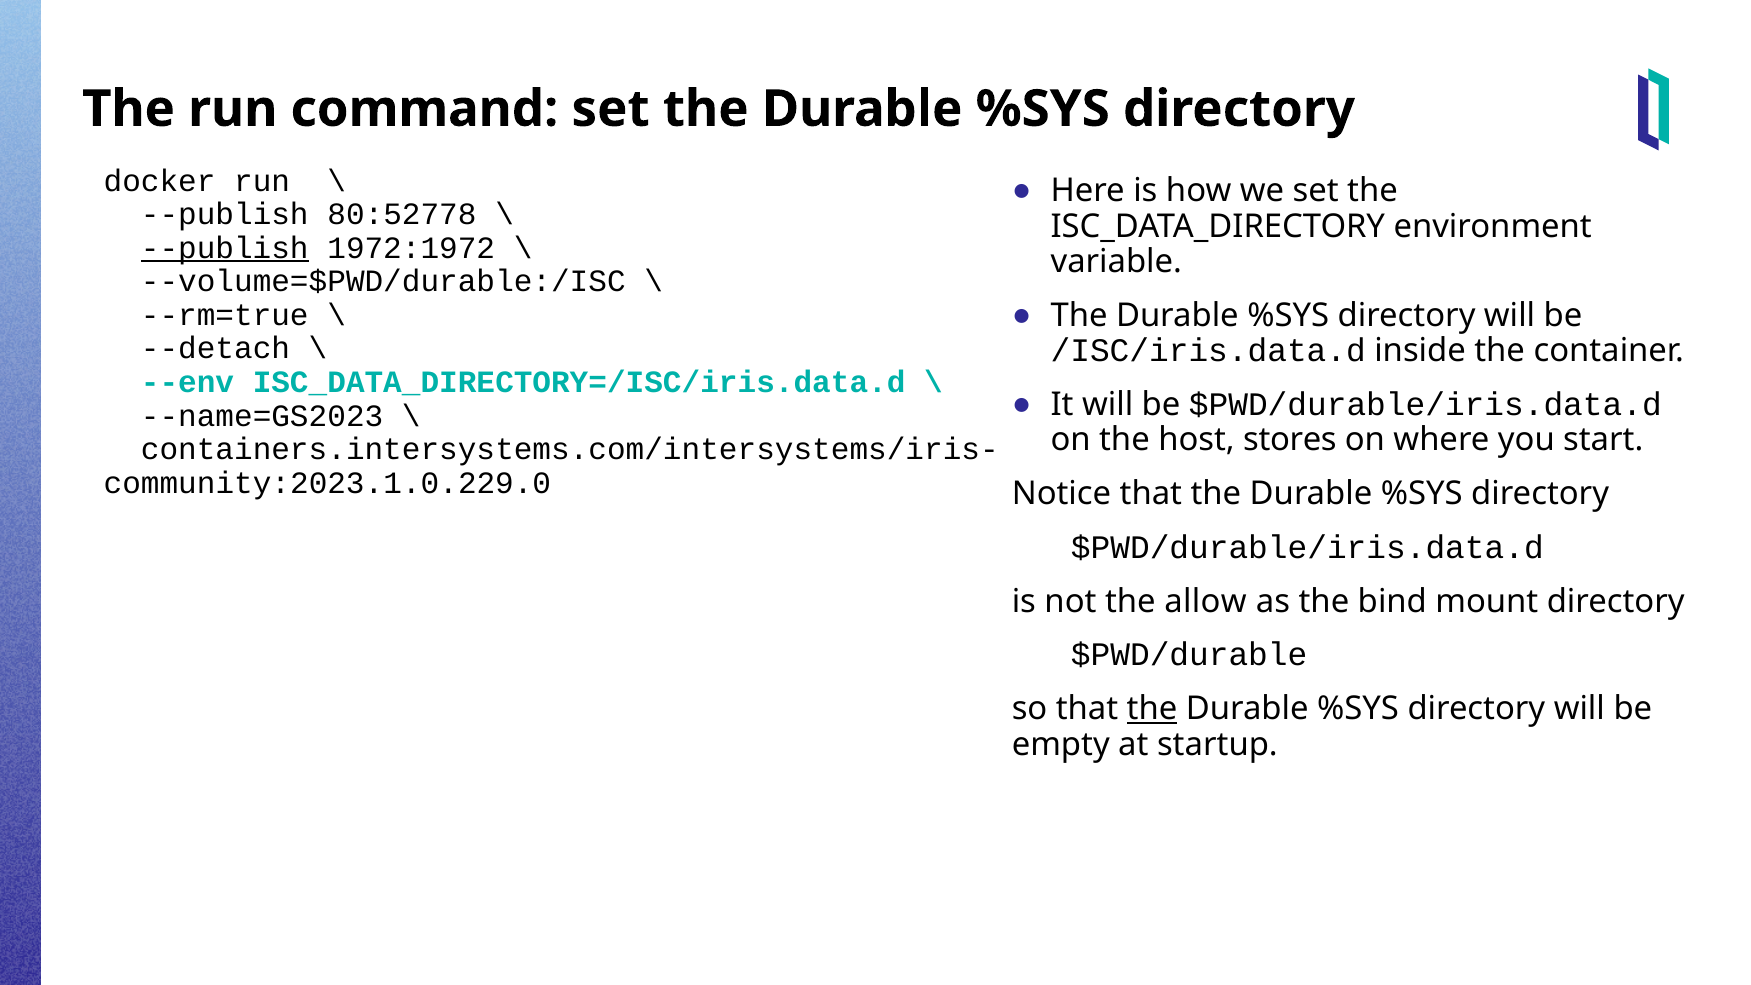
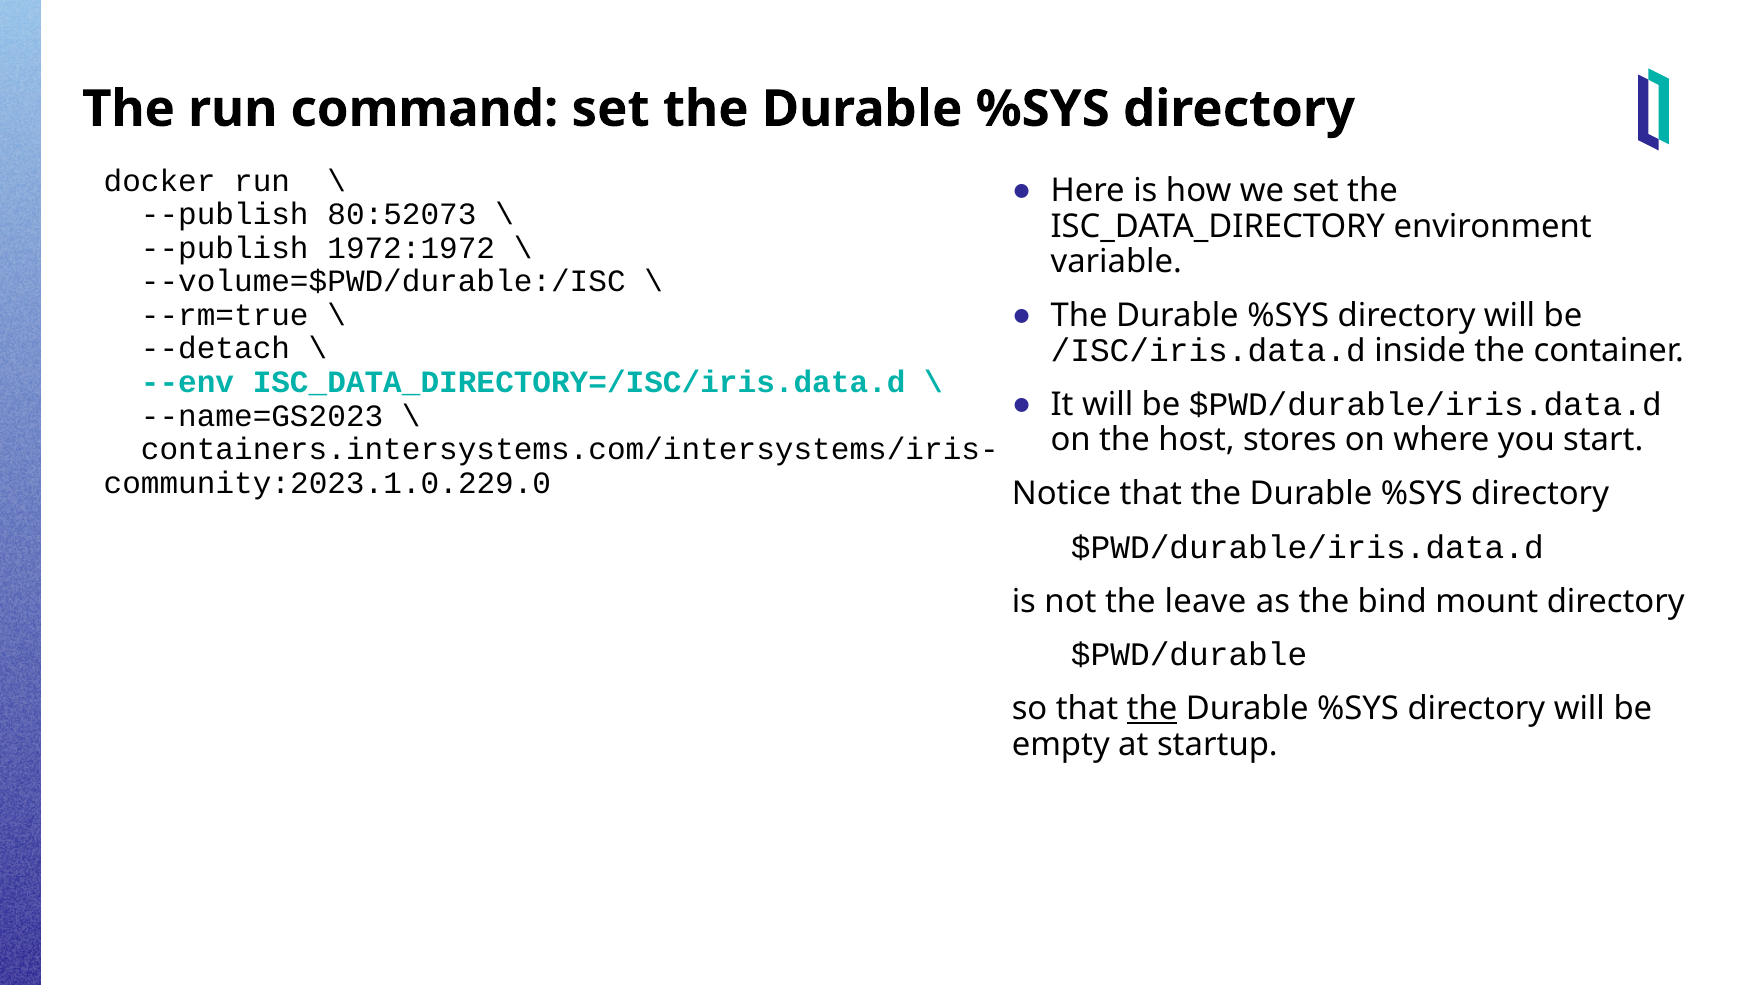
80:52778: 80:52778 -> 80:52073 (402, 215)
--publish underline: present -> none (225, 248)
allow: allow -> leave (1206, 601)
